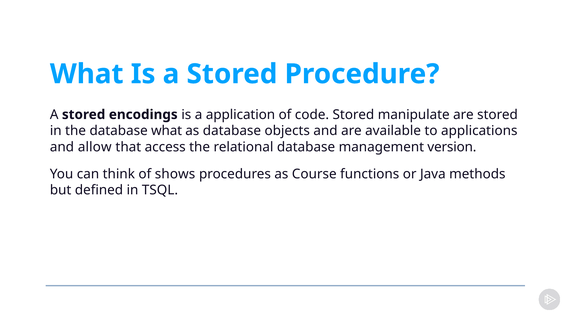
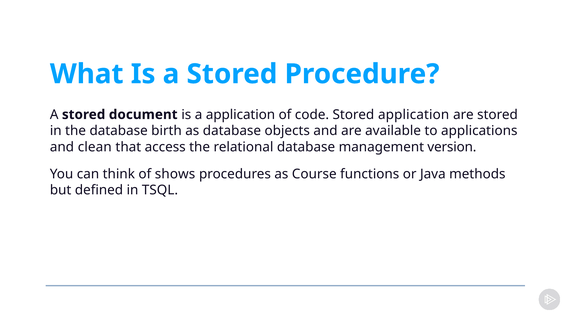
encodings: encodings -> document (143, 114)
Stored manipulate: manipulate -> application (414, 114)
database what: what -> birth (167, 131)
allow: allow -> clean (95, 147)
